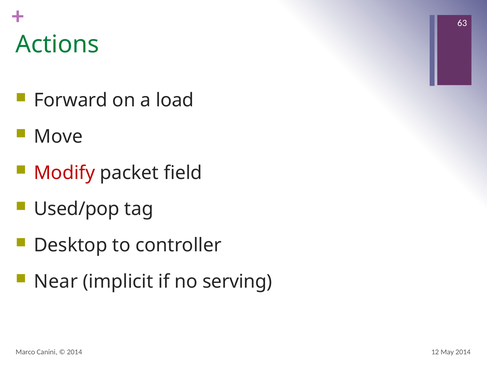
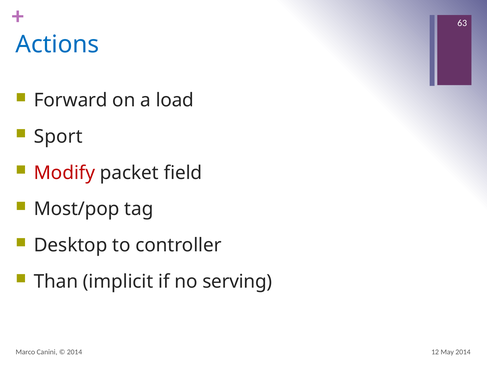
Actions colour: green -> blue (57, 45)
Move: Move -> Sport (58, 137)
Used/pop: Used/pop -> Most/pop (77, 209)
Near: Near -> Than (56, 282)
